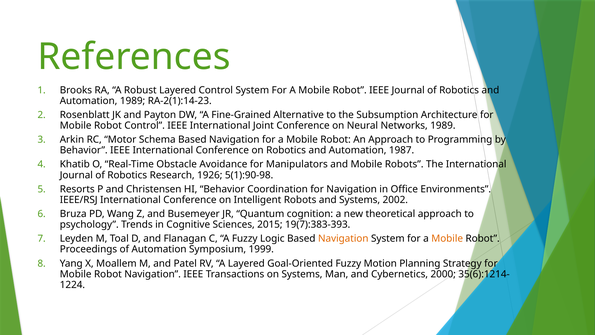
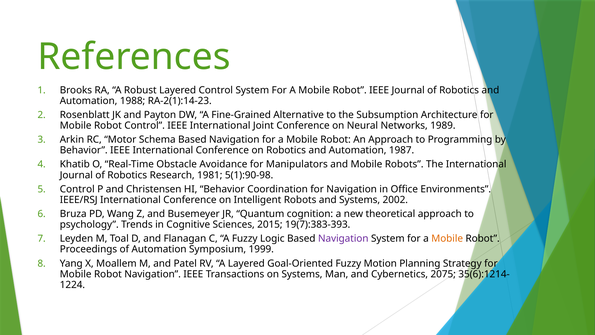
Automation 1989: 1989 -> 1988 (133, 101)
1926: 1926 -> 1981 (210, 175)
Resorts: Resorts -> Control (77, 189)
Navigation colour: orange -> purple (343, 238)
2000: 2000 -> 2075 (443, 274)
